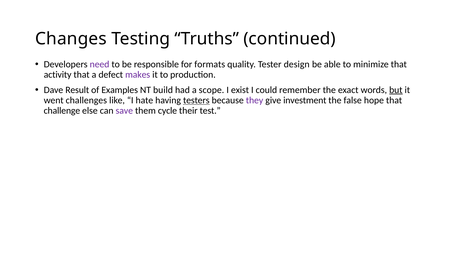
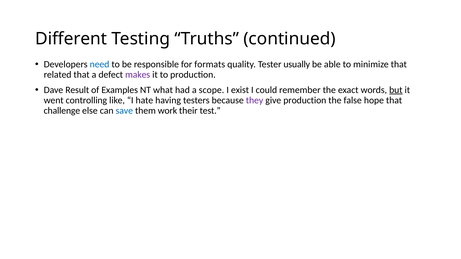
Changes: Changes -> Different (71, 39)
need colour: purple -> blue (100, 65)
design: design -> usually (297, 65)
activity: activity -> related (58, 75)
build: build -> what (163, 90)
challenges: challenges -> controlling (86, 100)
testers underline: present -> none (196, 100)
give investment: investment -> production (305, 100)
save colour: purple -> blue (124, 111)
cycle: cycle -> work (167, 111)
